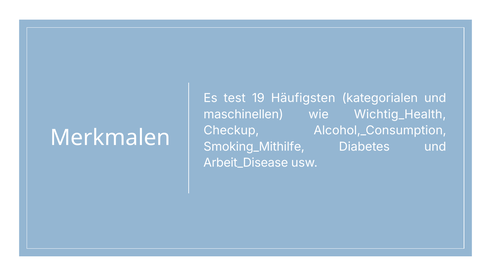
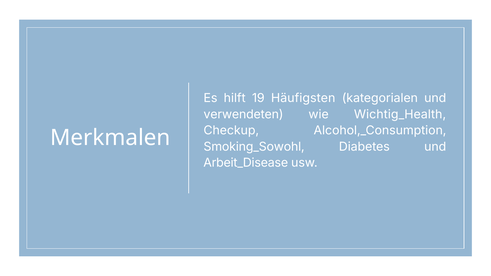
test: test -> hilft (235, 98)
maschinellen: maschinellen -> verwendeten (243, 114)
Smoking_Mithilfe: Smoking_Mithilfe -> Smoking_Sowohl (254, 147)
